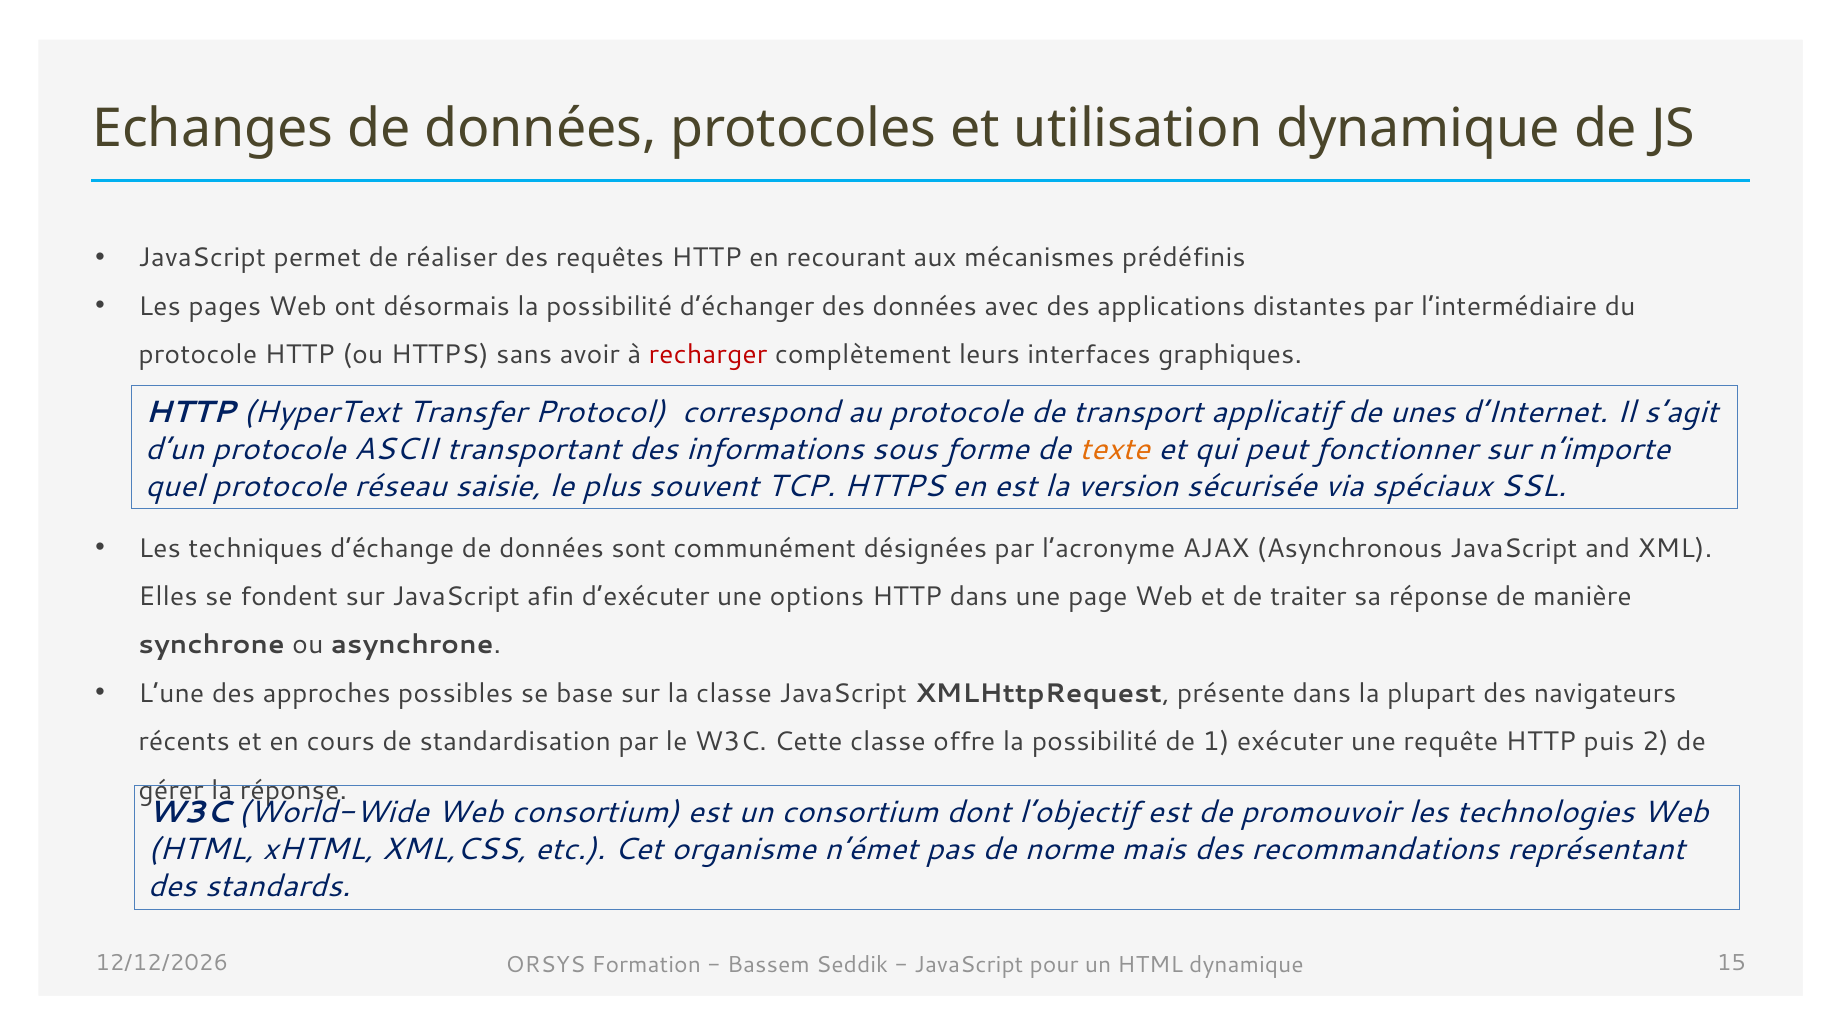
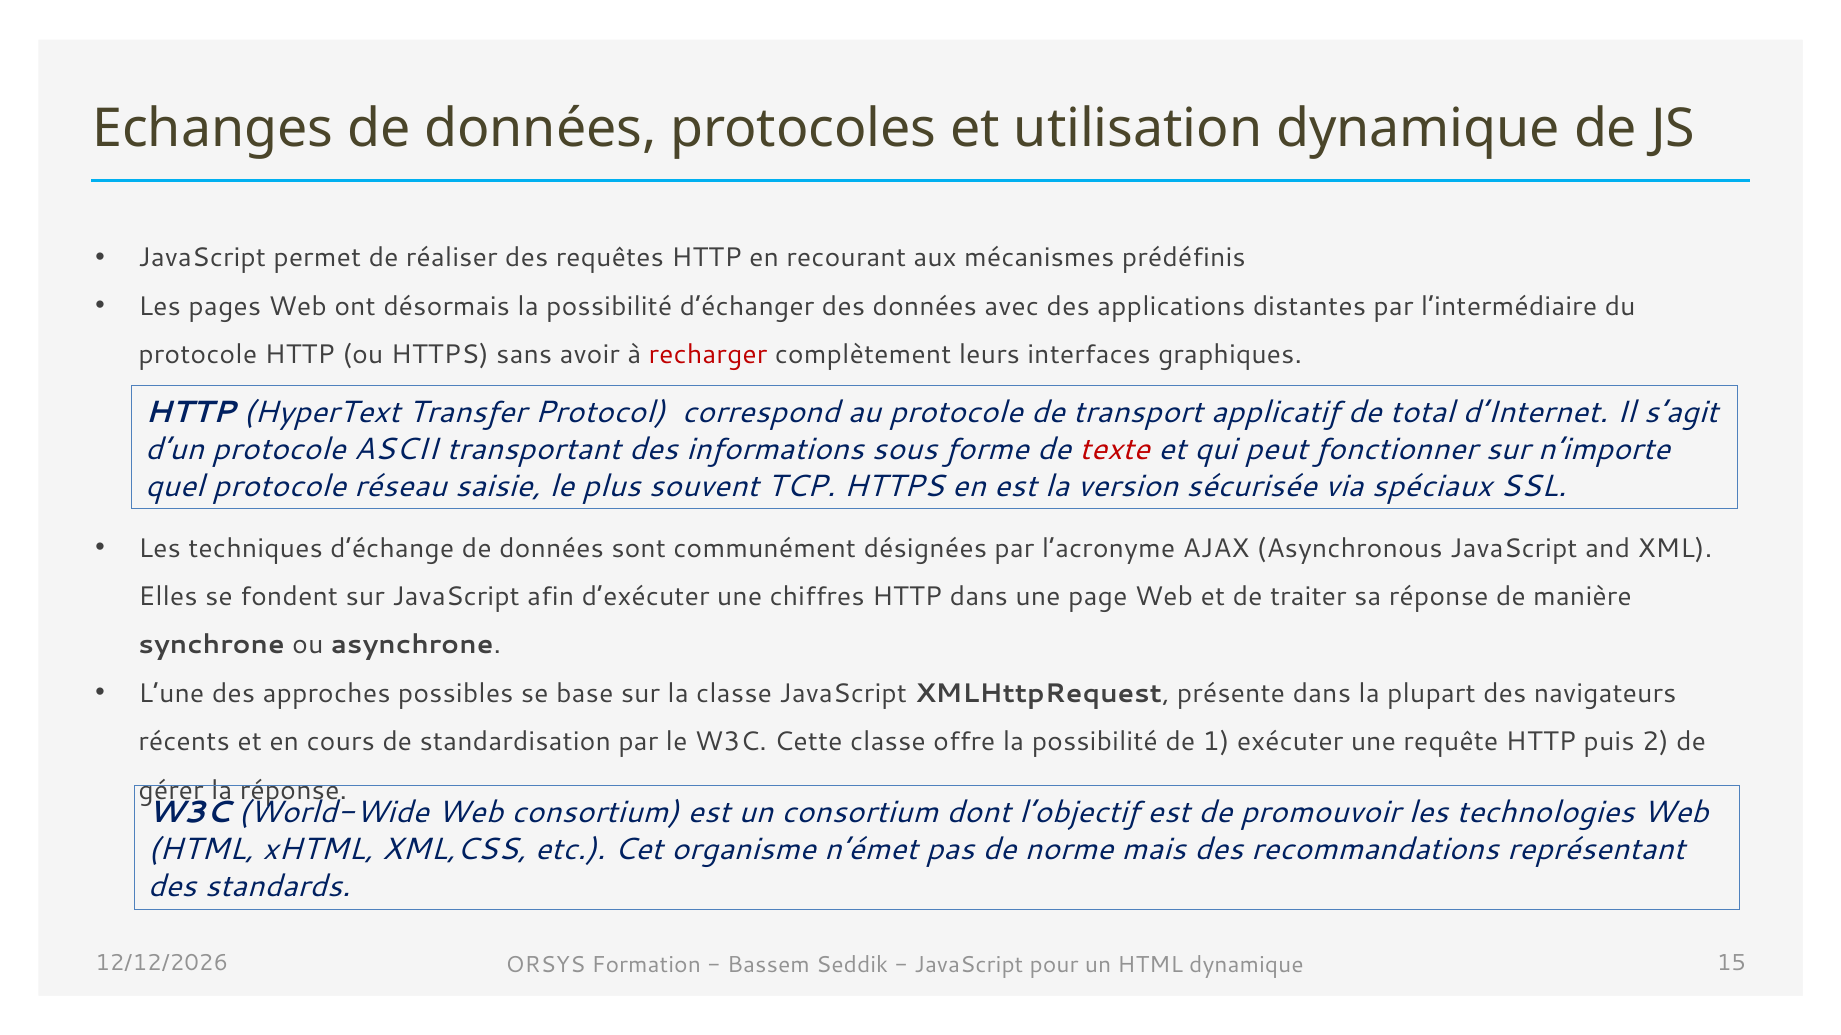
unes: unes -> total (1422, 413)
texte colour: orange -> red (1115, 449)
options: options -> chiffres (817, 597)
